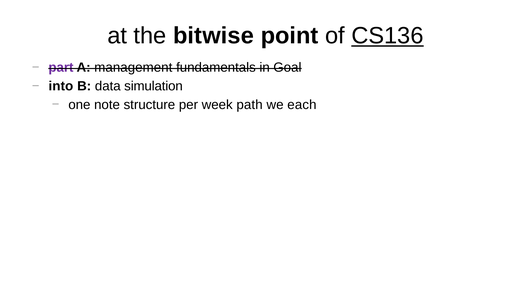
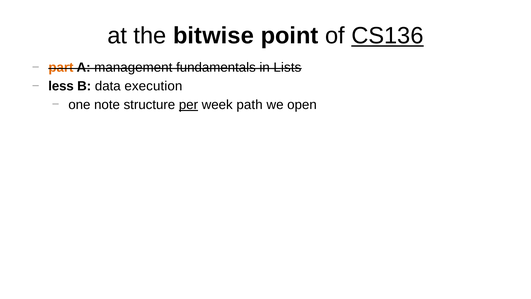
part colour: purple -> orange (61, 67)
Goal: Goal -> Lists (287, 67)
into: into -> less (61, 86)
simulation: simulation -> execution (153, 86)
per underline: none -> present (188, 105)
each: each -> open (302, 105)
